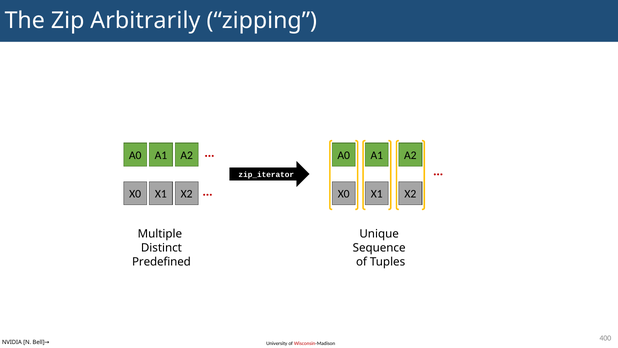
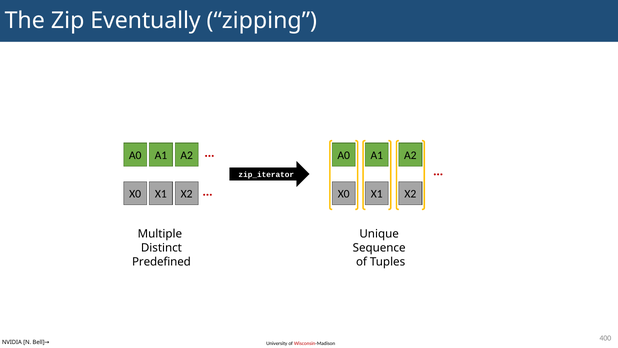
Arbitrarily: Arbitrarily -> Eventually (146, 21)
